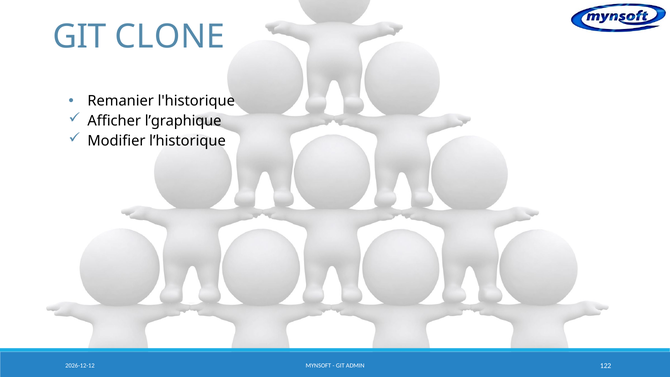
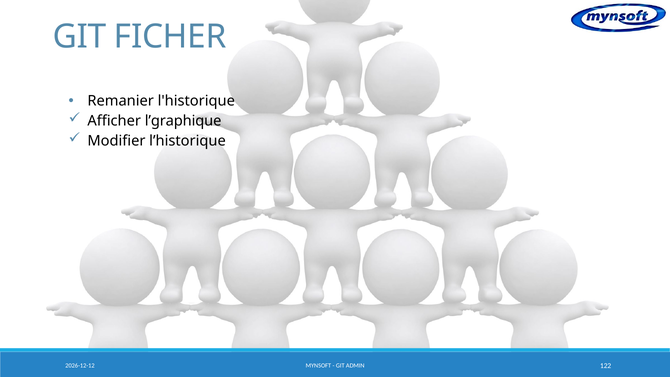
CLONE: CLONE -> FICHER (170, 37)
